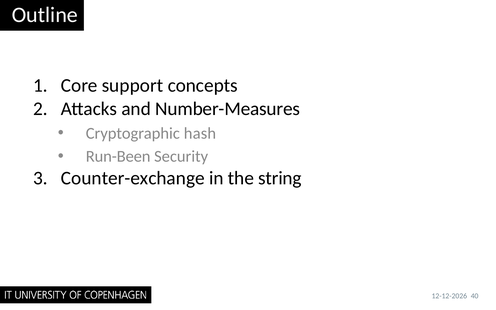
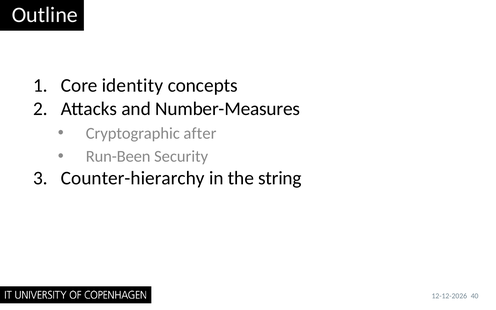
support: support -> identity (132, 86)
hash: hash -> after (200, 133)
Counter-exchange: Counter-exchange -> Counter-hierarchy (133, 178)
